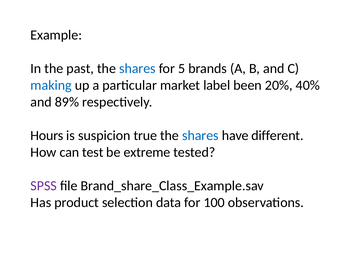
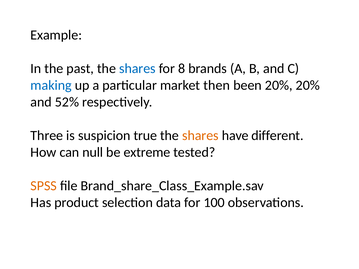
5: 5 -> 8 (182, 69)
label: label -> then (217, 85)
20% 40%: 40% -> 20% (308, 85)
89%: 89% -> 52% (67, 102)
Hours: Hours -> Three (47, 136)
shares colour: blue -> orange (200, 136)
test: test -> null (93, 152)
SPSS colour: purple -> orange (44, 186)
